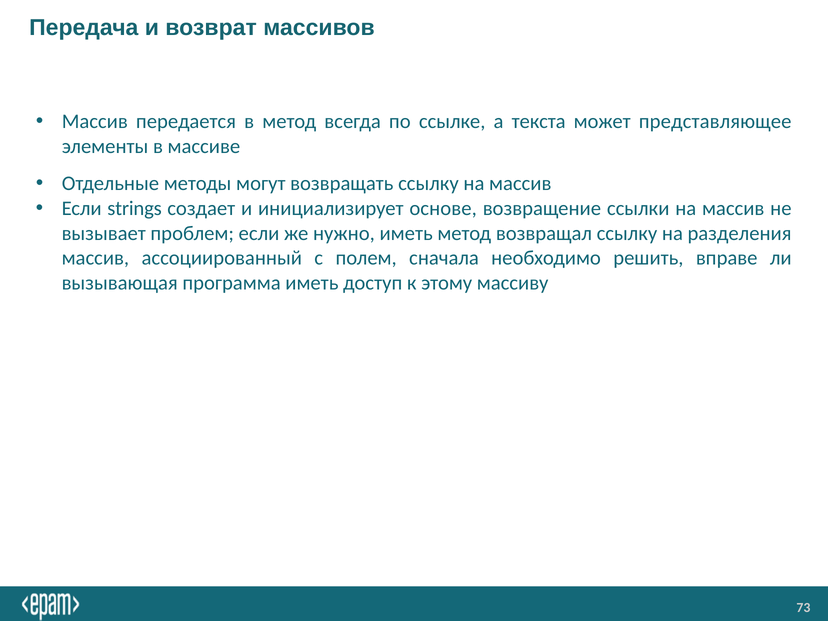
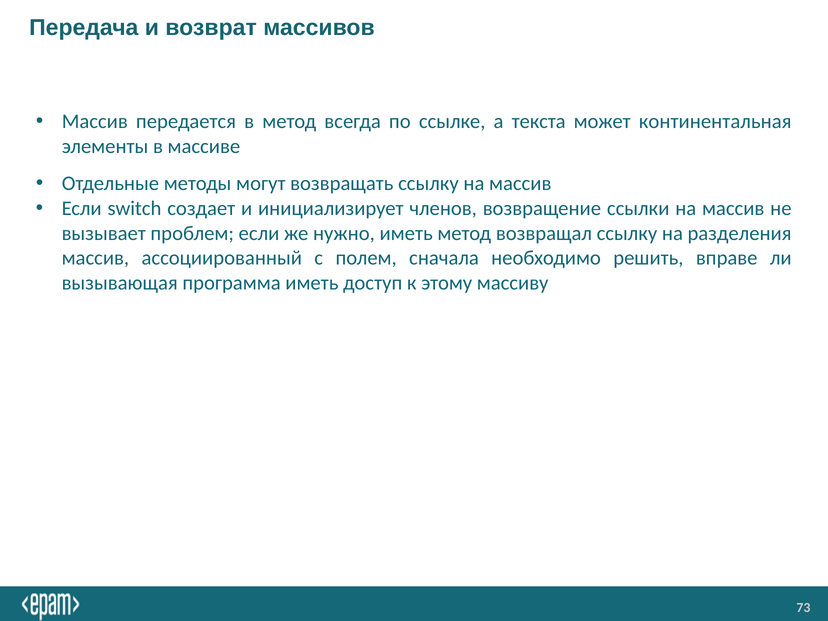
представляющее: представляющее -> континентальная (715, 121)
strings: strings -> switch (134, 208)
основе: основе -> членов (443, 208)
